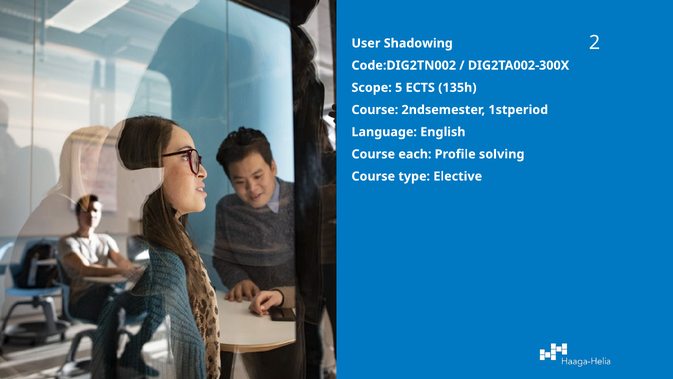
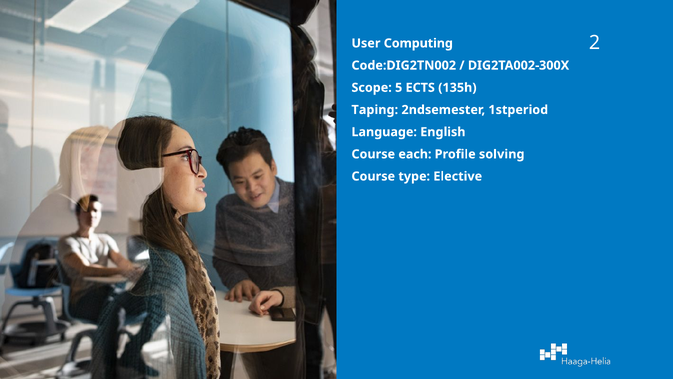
Shadowing: Shadowing -> Computing (418, 43)
Course: Course -> Taping (375, 110)
